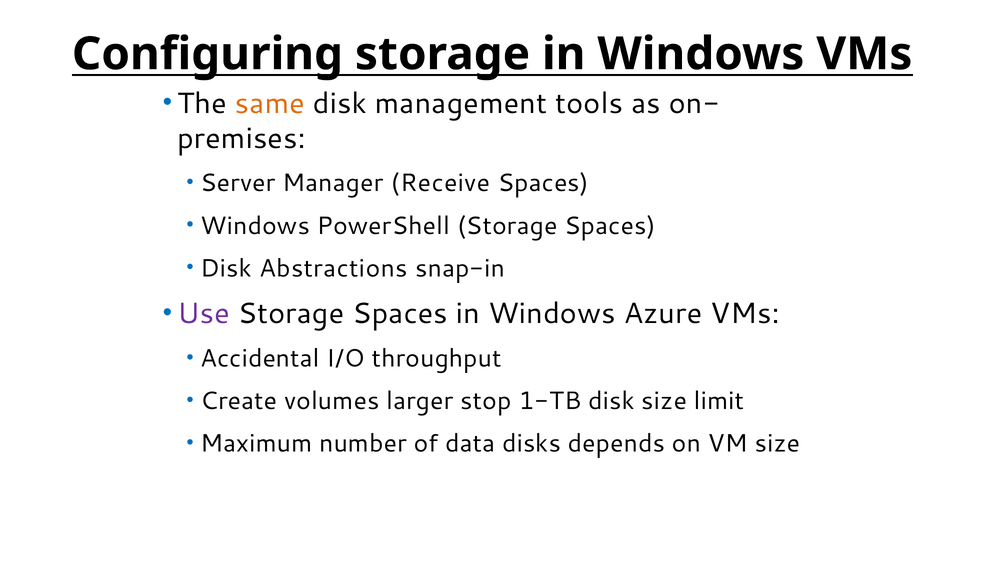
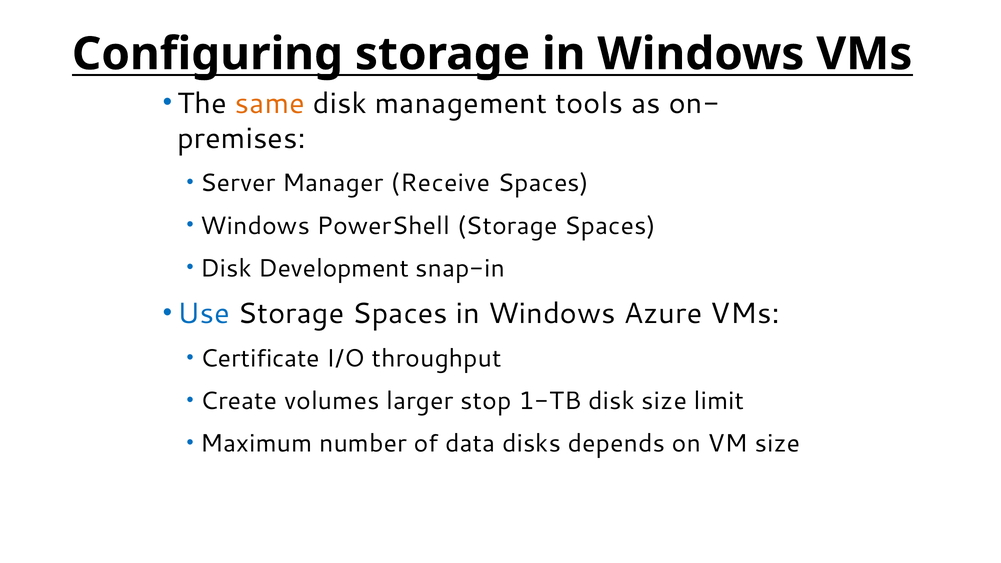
Abstractions: Abstractions -> Development (334, 268)
Use colour: purple -> blue (203, 314)
Accidental: Accidental -> Certificate (260, 359)
